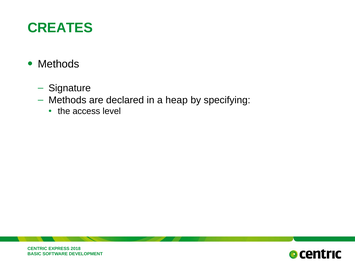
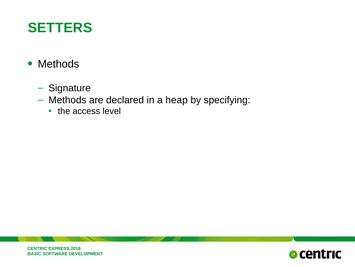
CREATES: CREATES -> SETTERS (60, 28)
